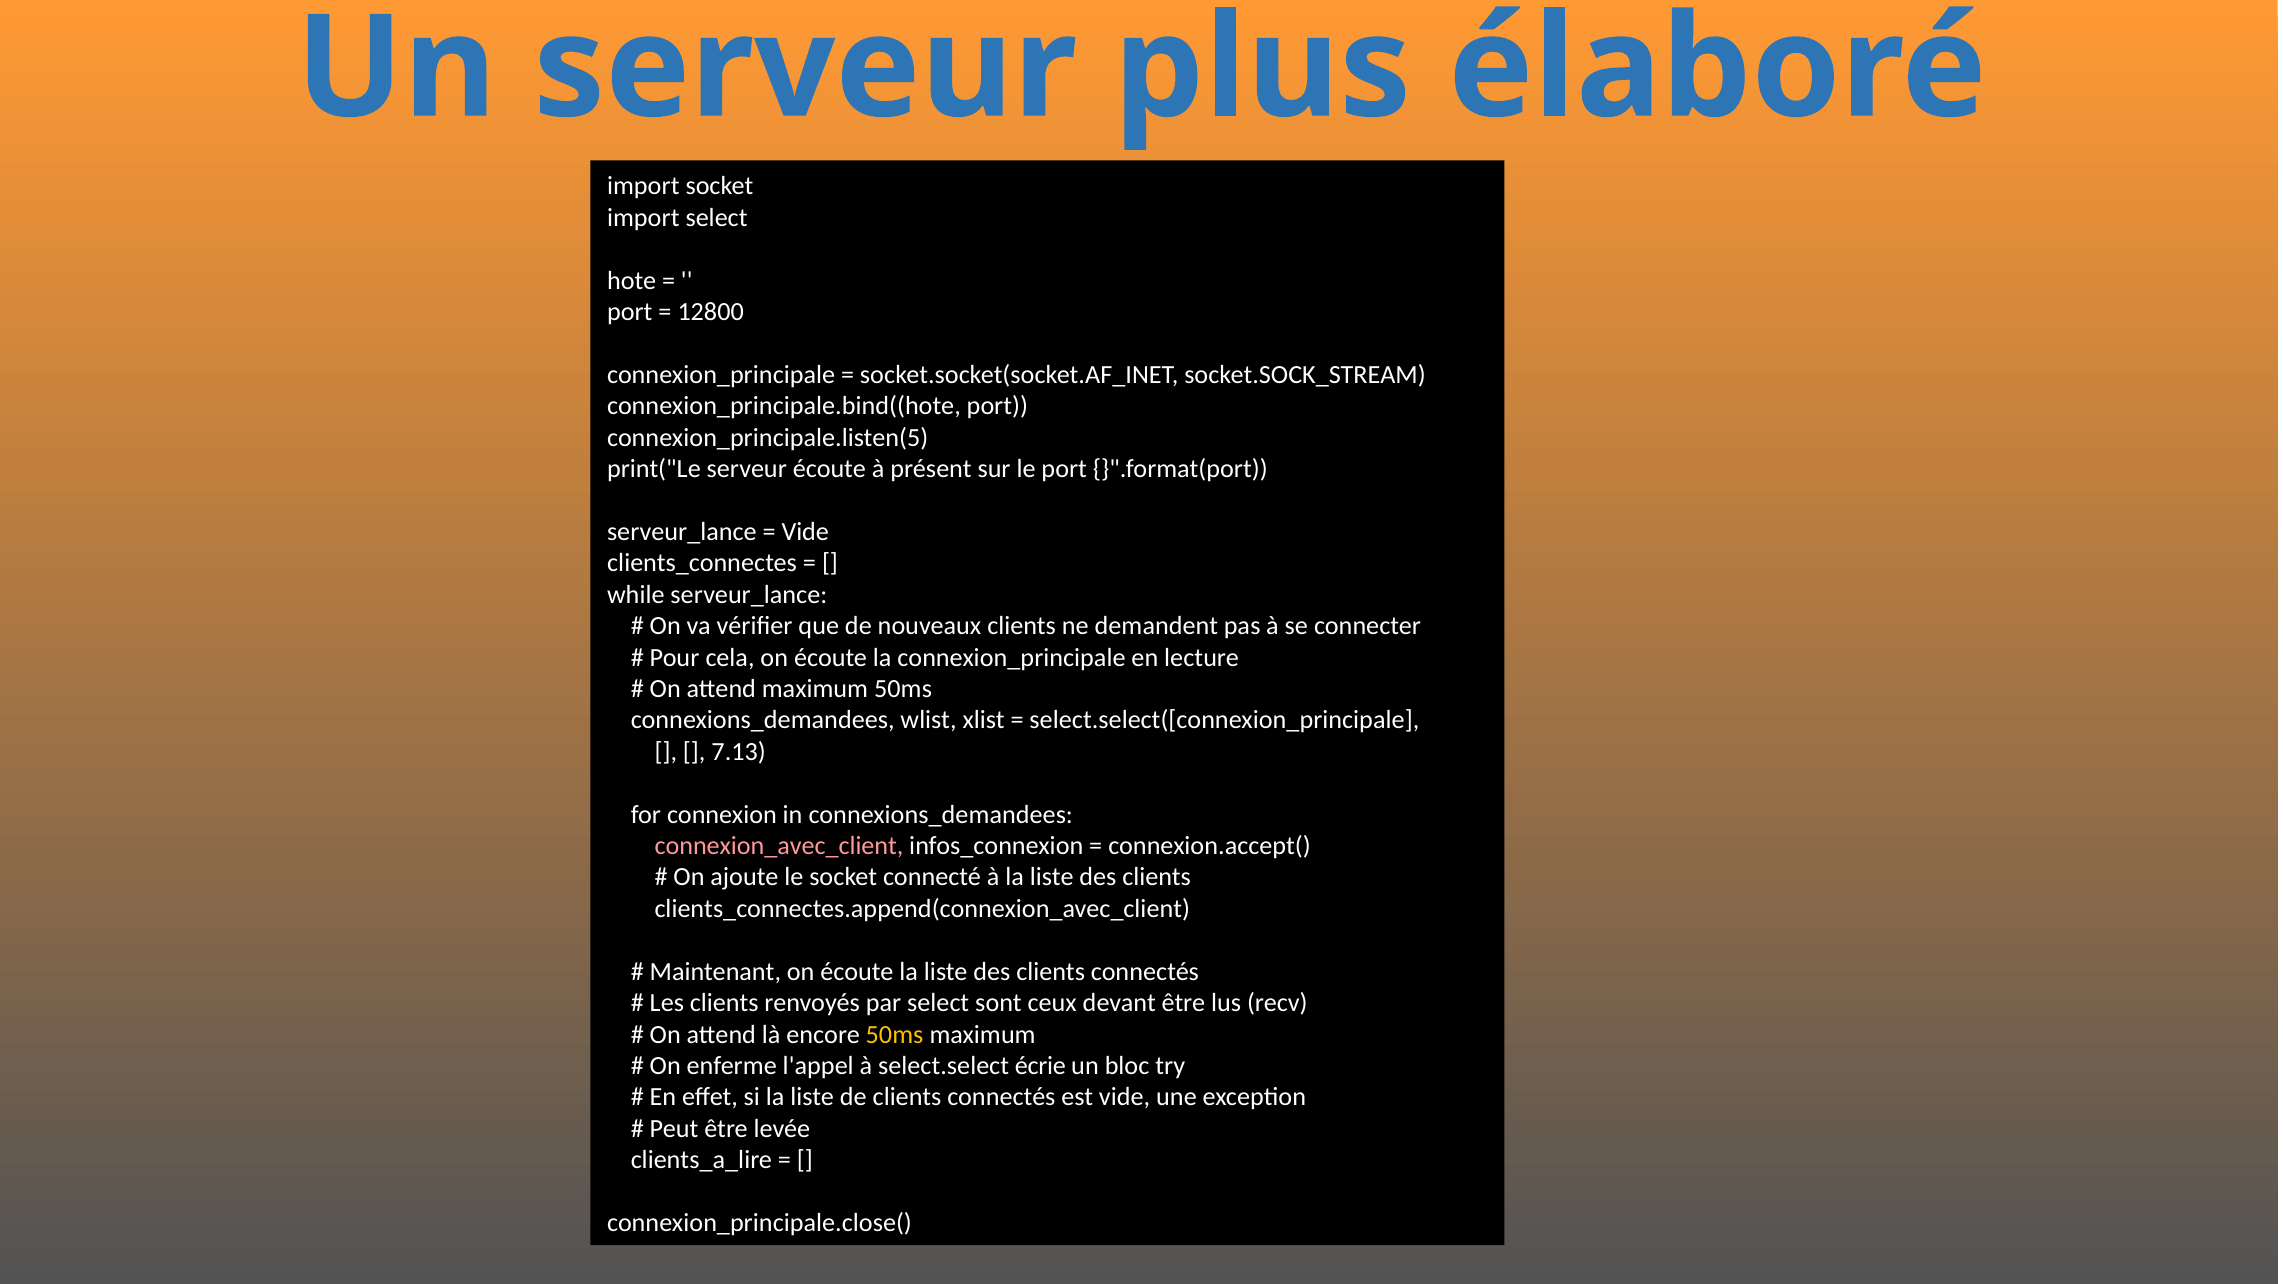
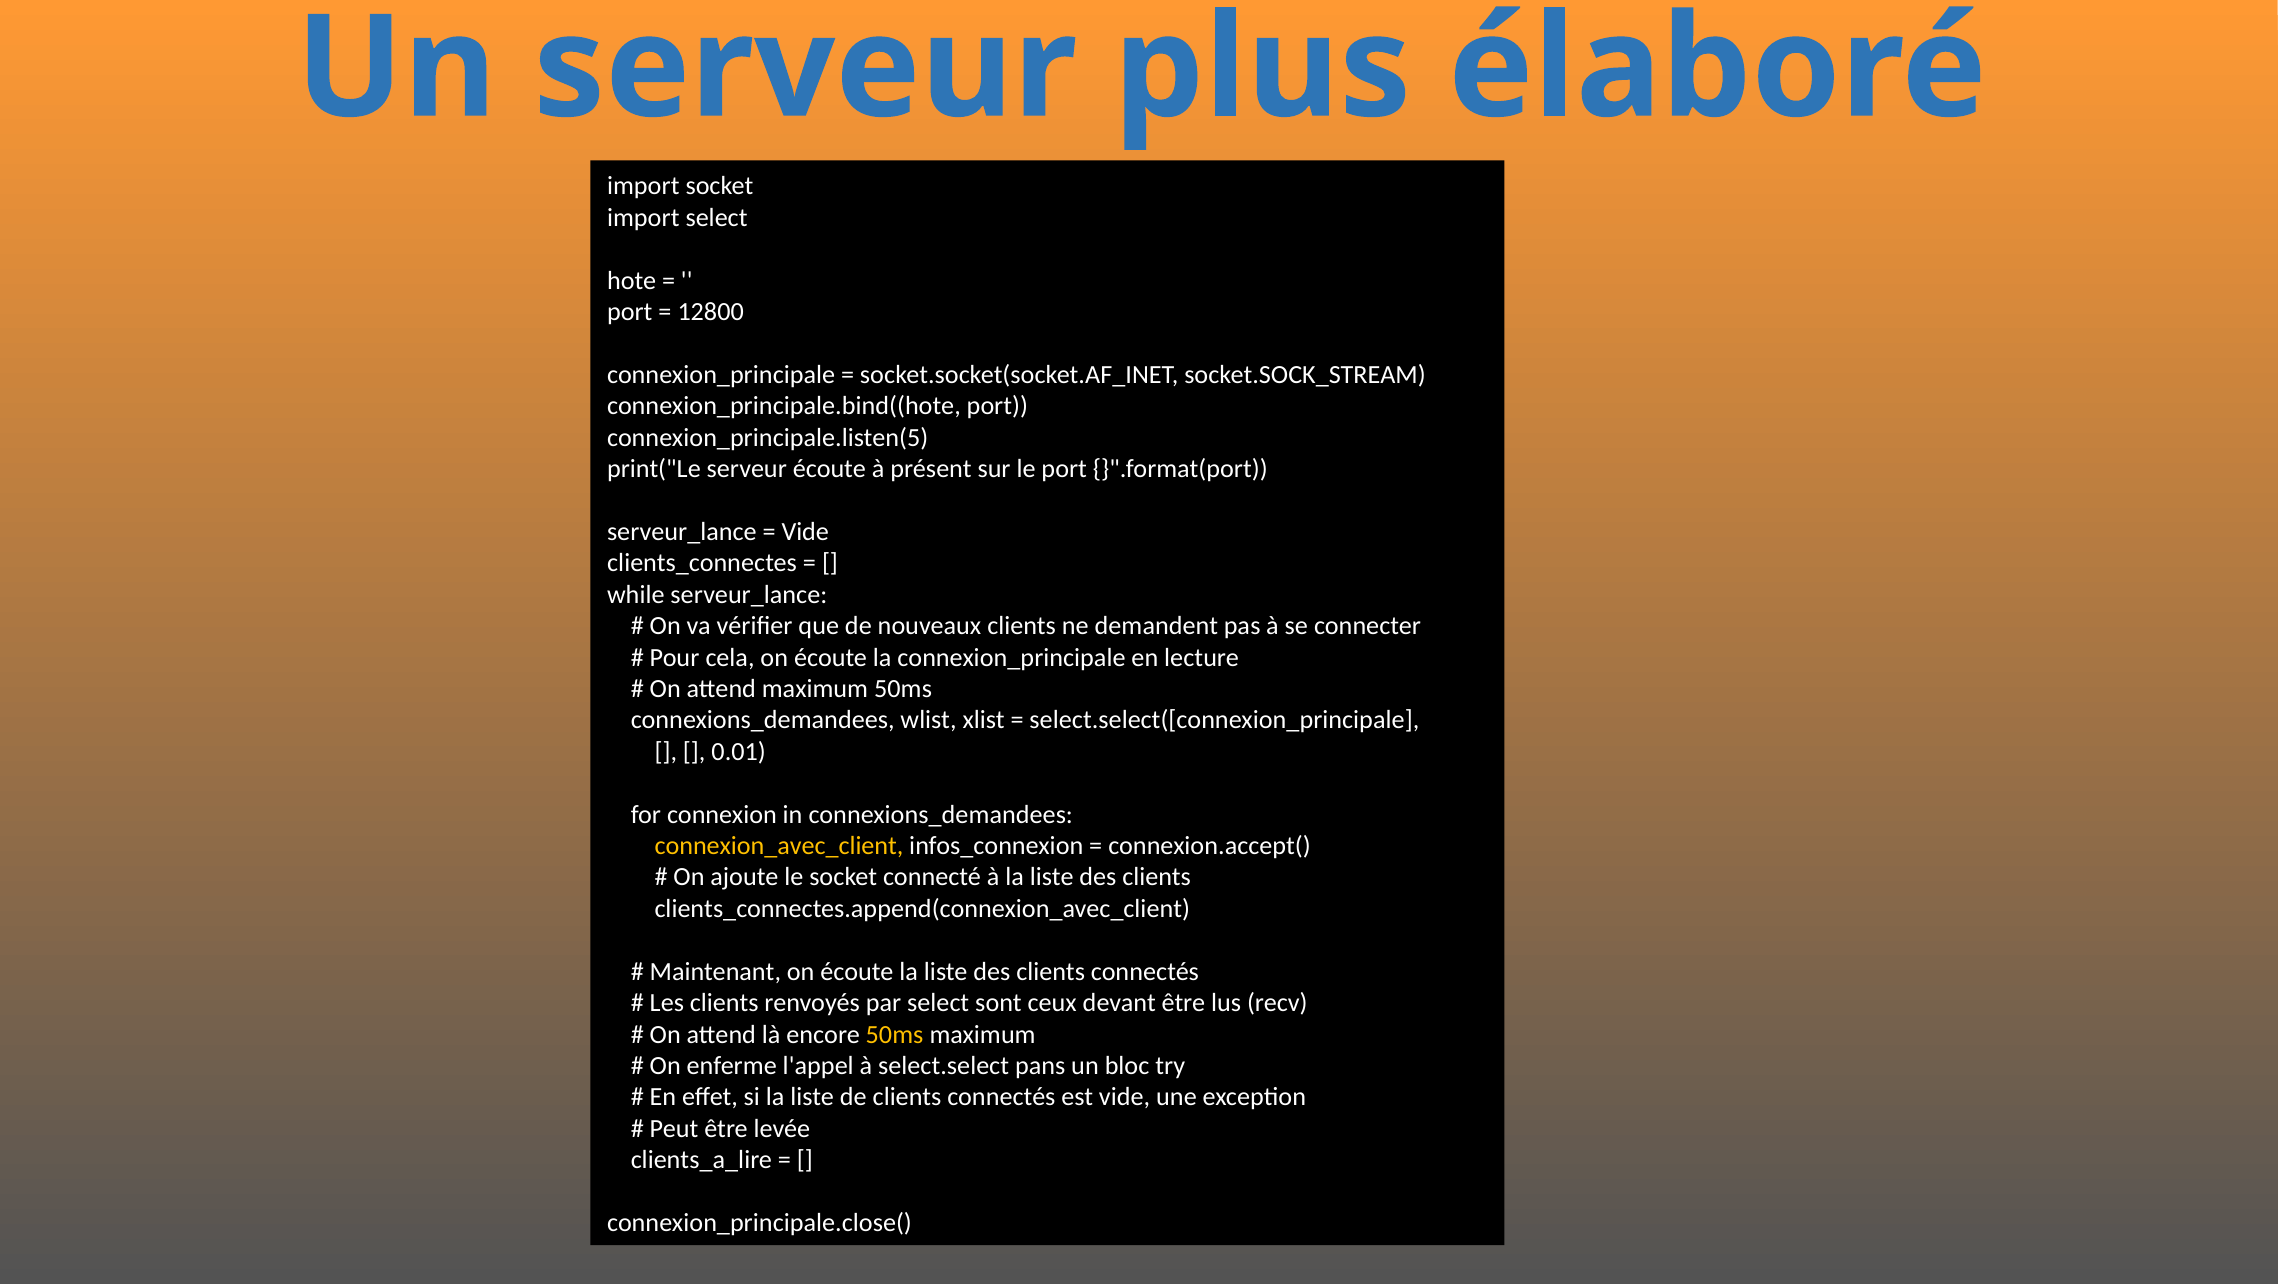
7.13: 7.13 -> 0.01 (739, 752)
connexion_avec_client colour: pink -> yellow (779, 846)
écrie: écrie -> pans (1040, 1066)
